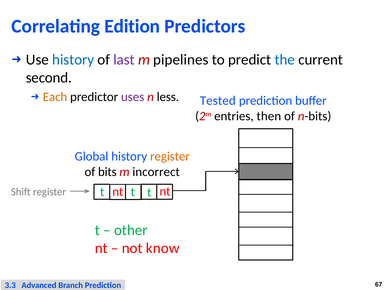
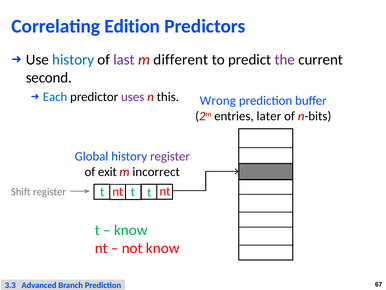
pipelines: pipelines -> different (181, 59)
the colour: blue -> purple (285, 59)
Each colour: orange -> blue (55, 97)
less: less -> this (168, 97)
Tested: Tested -> Wrong (218, 100)
then: then -> later (269, 116)
register colour: orange -> purple (170, 156)
bits: bits -> exit (107, 172)
other: other -> know (131, 230)
